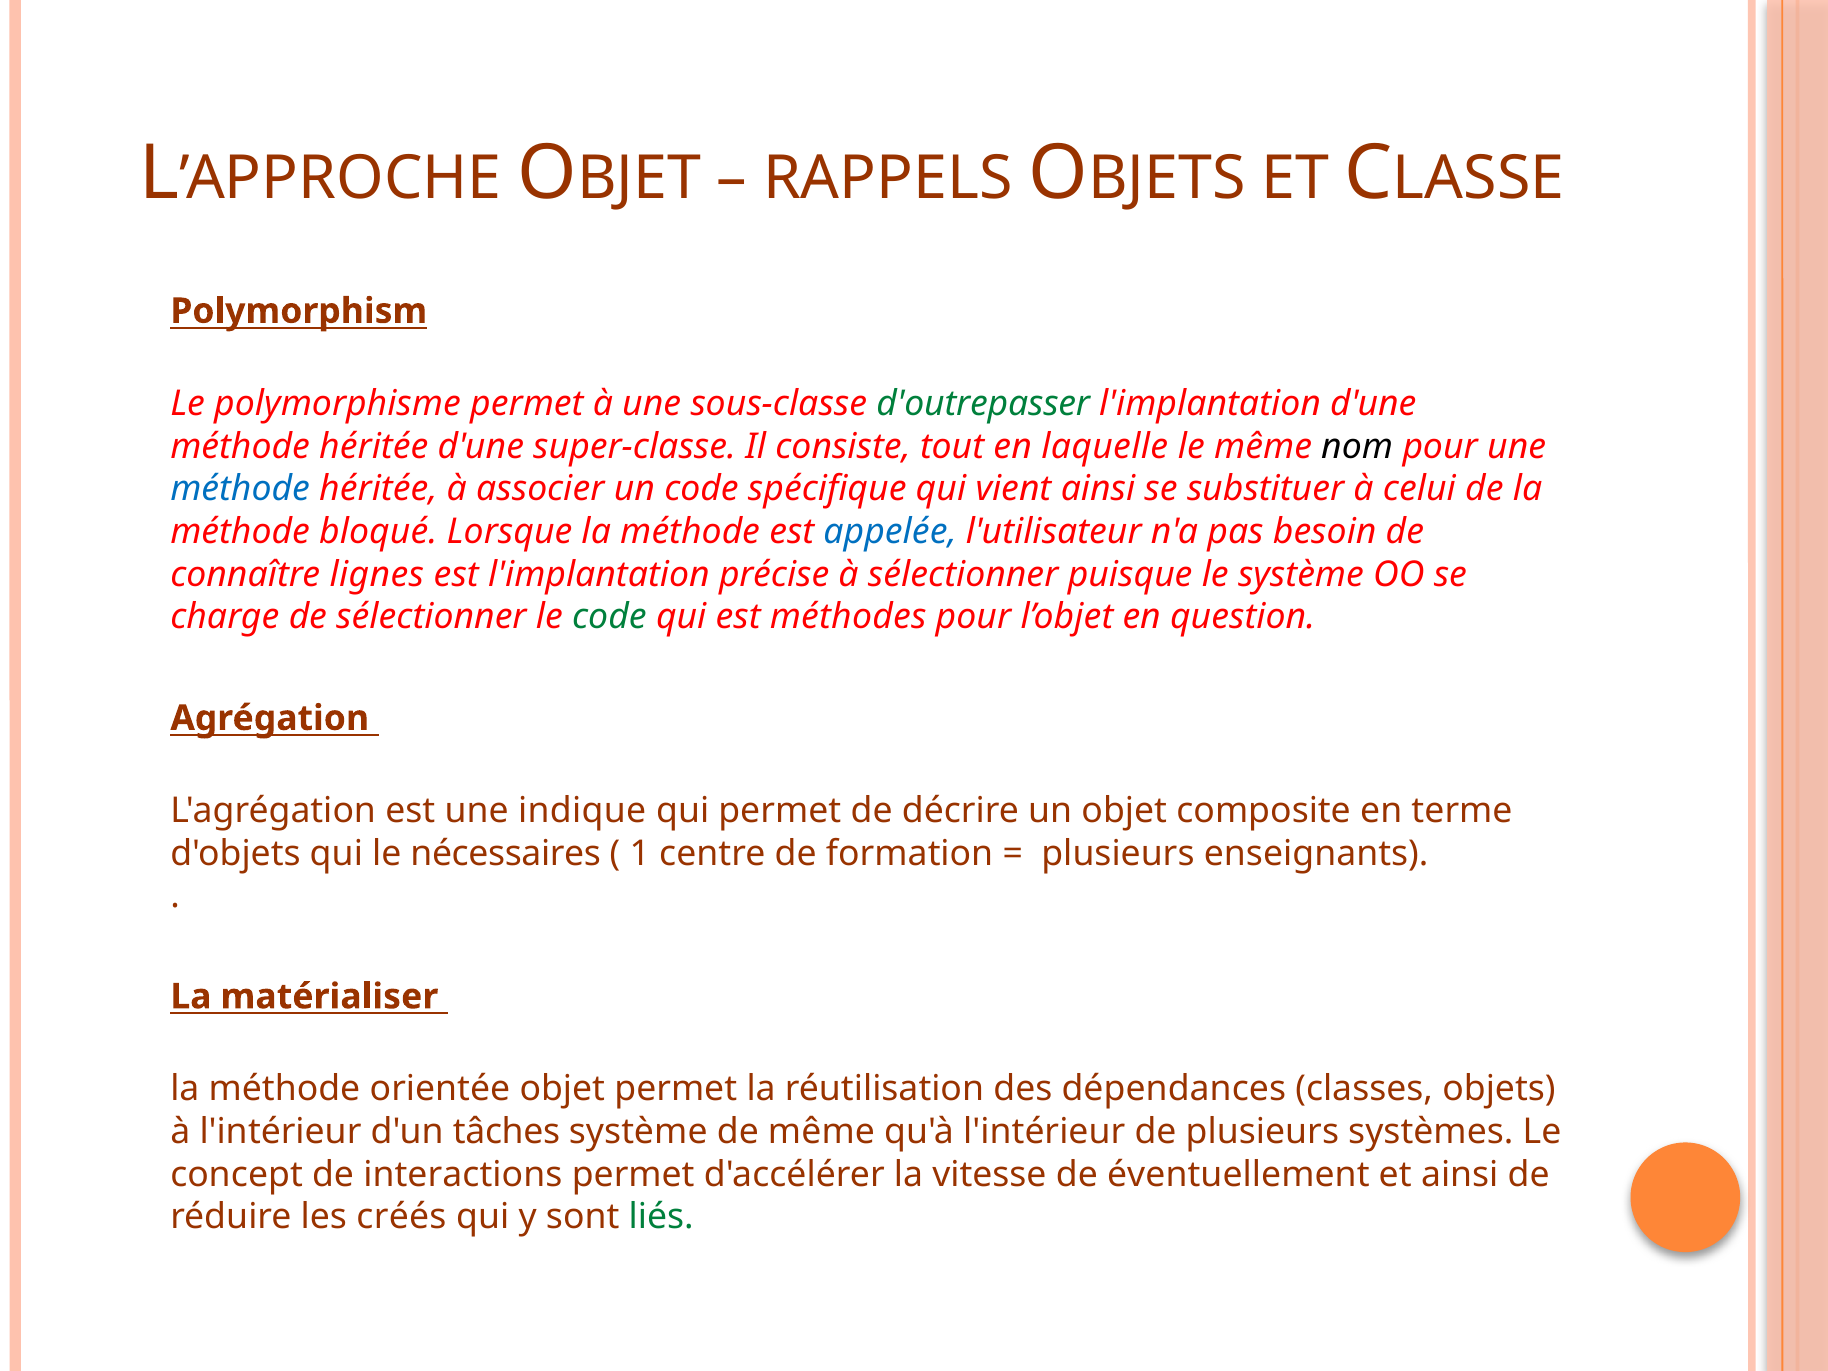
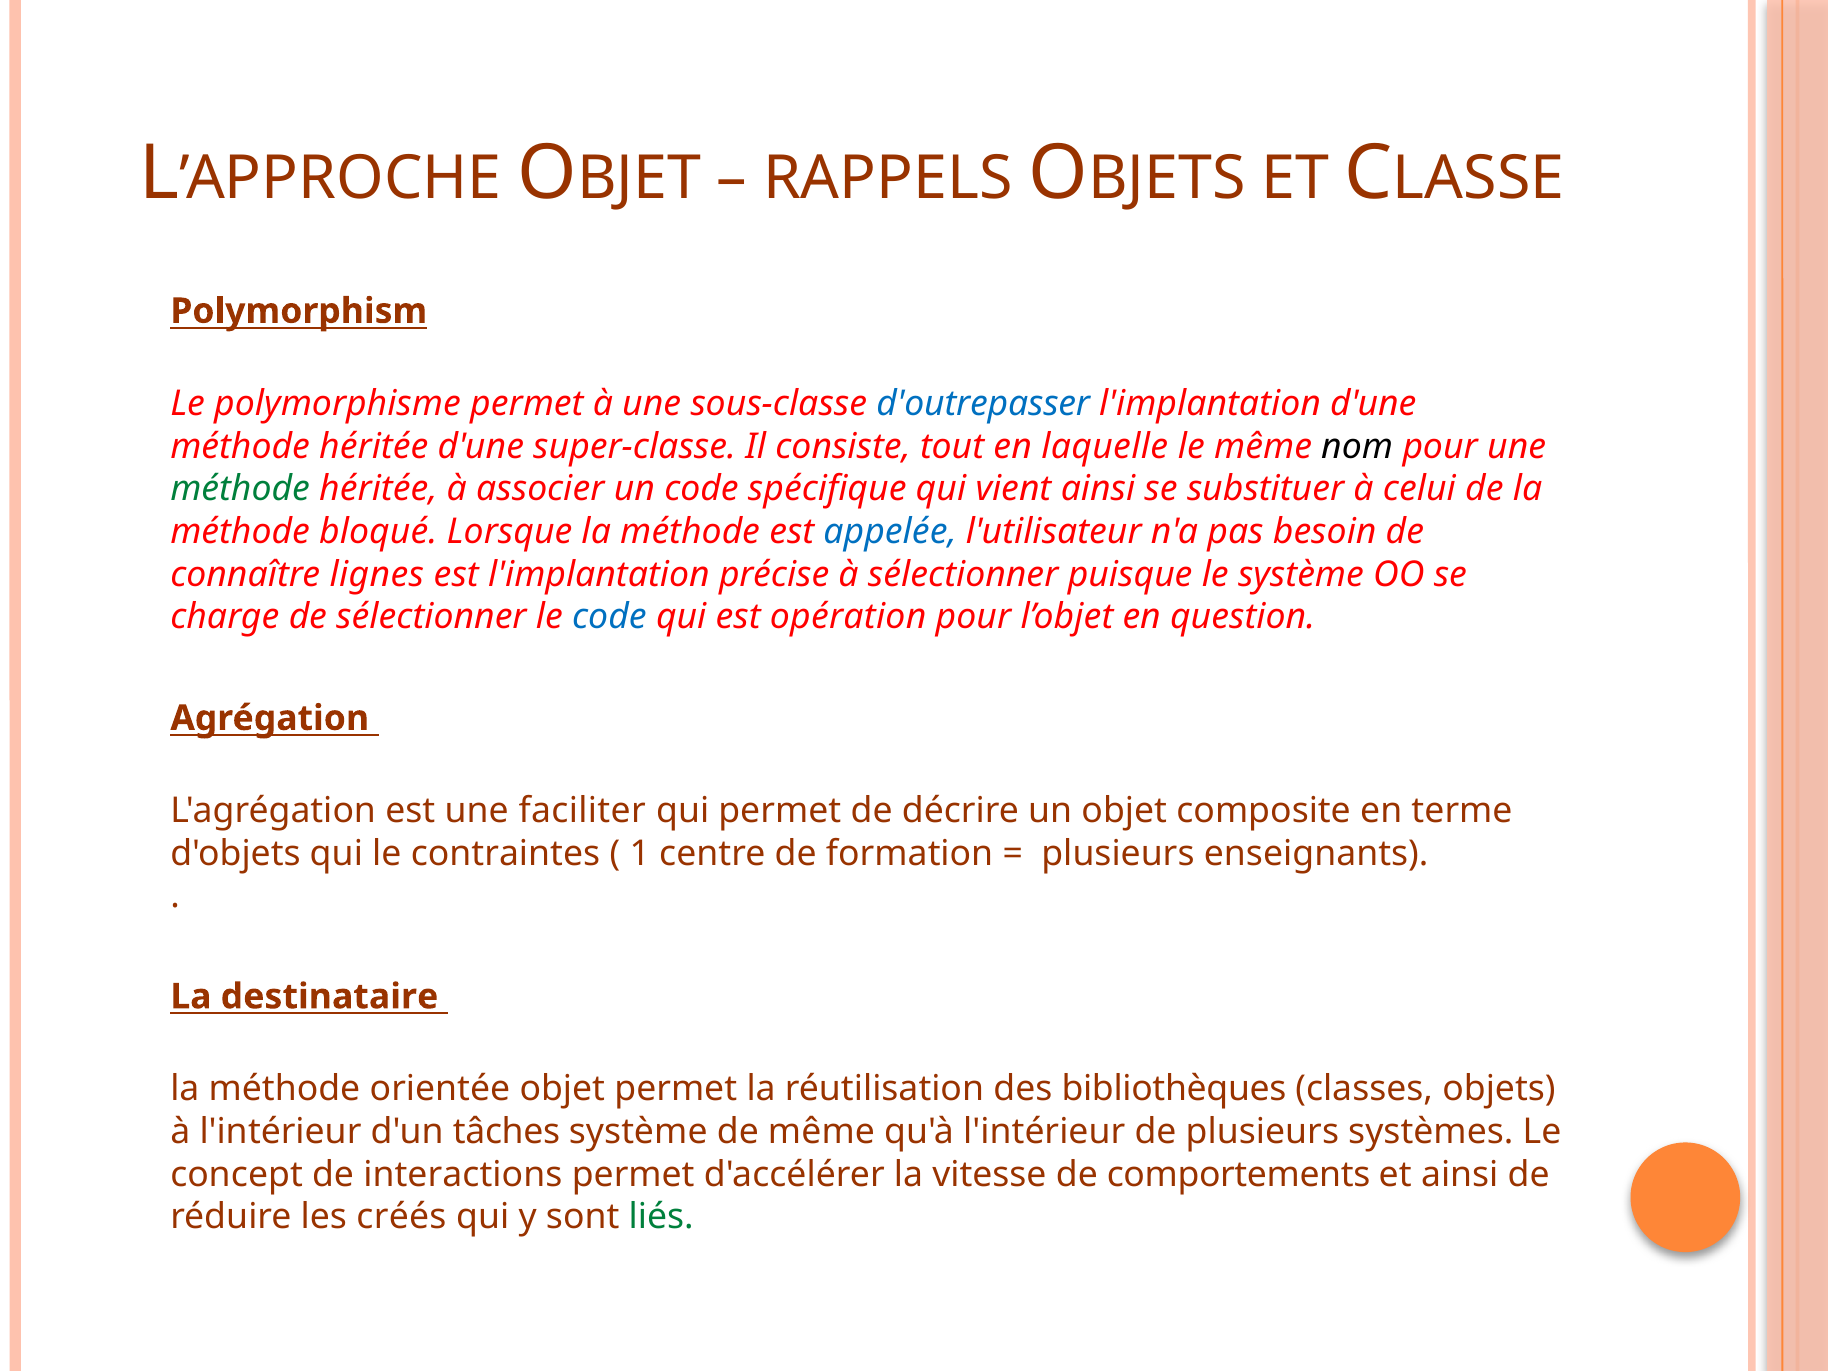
d'outrepasser colour: green -> blue (983, 404)
méthode colour: blue -> green (240, 489)
code colour: green -> blue (609, 617)
méthodes: méthodes -> opération (848, 617)
indique: indique -> faciliter (582, 811)
nécessaires: nécessaires -> contraintes (505, 853)
matérialiser: matérialiser -> destinataire (329, 997)
dépendances: dépendances -> bibliothèques (1174, 1089)
éventuellement: éventuellement -> comportements (1239, 1174)
